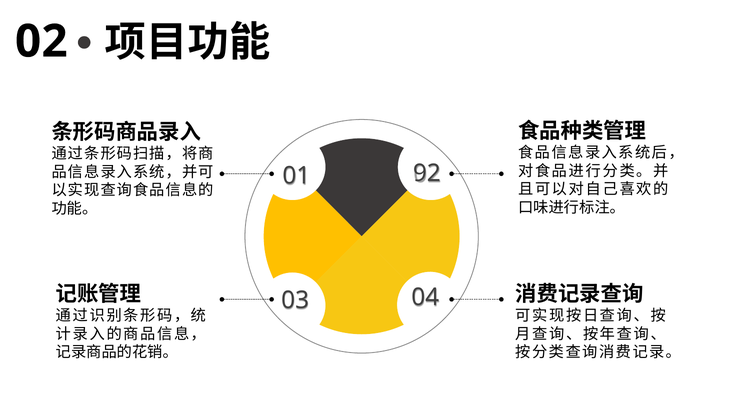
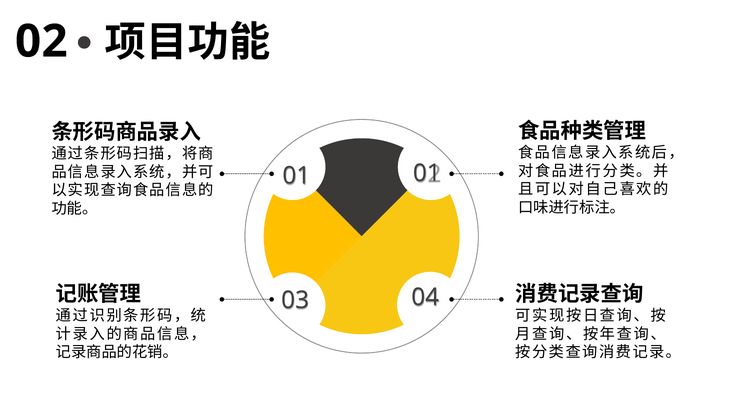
01 92: 92 -> 01 (427, 173)
